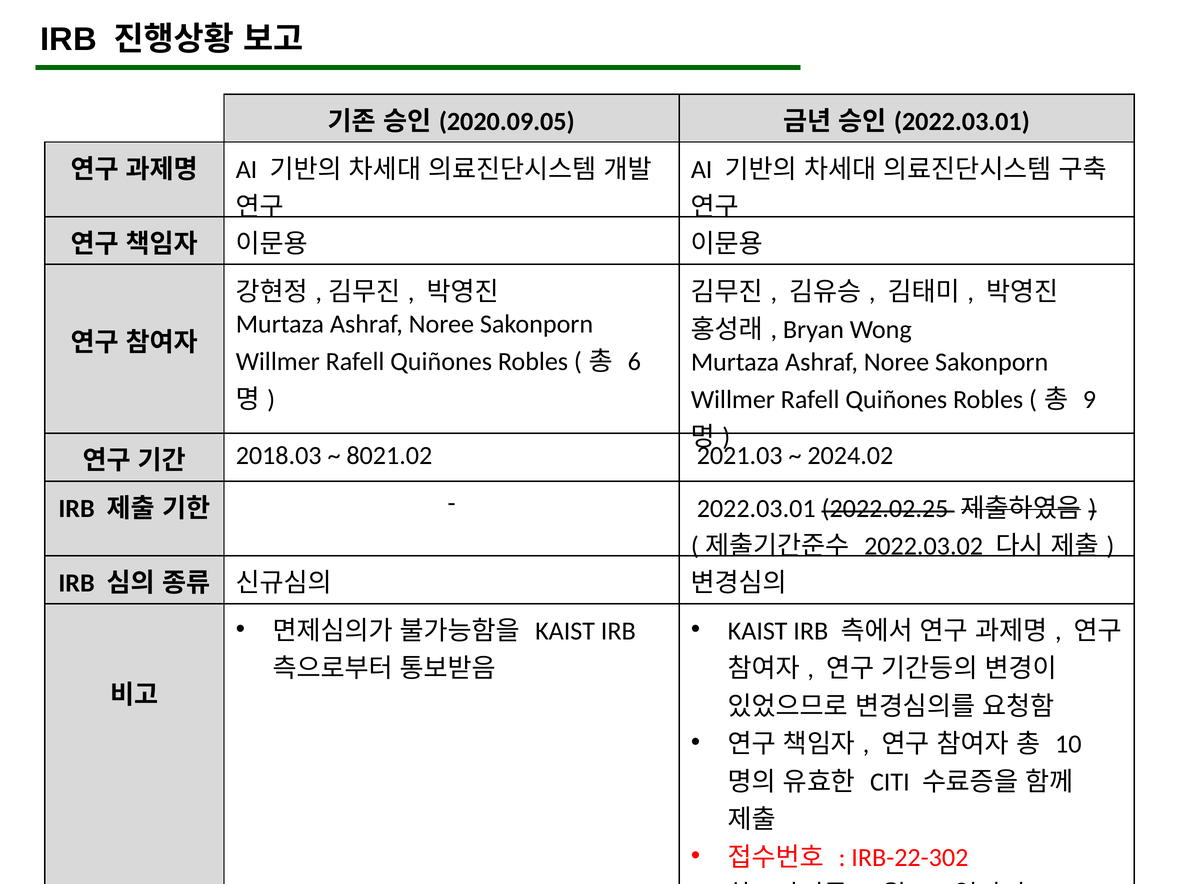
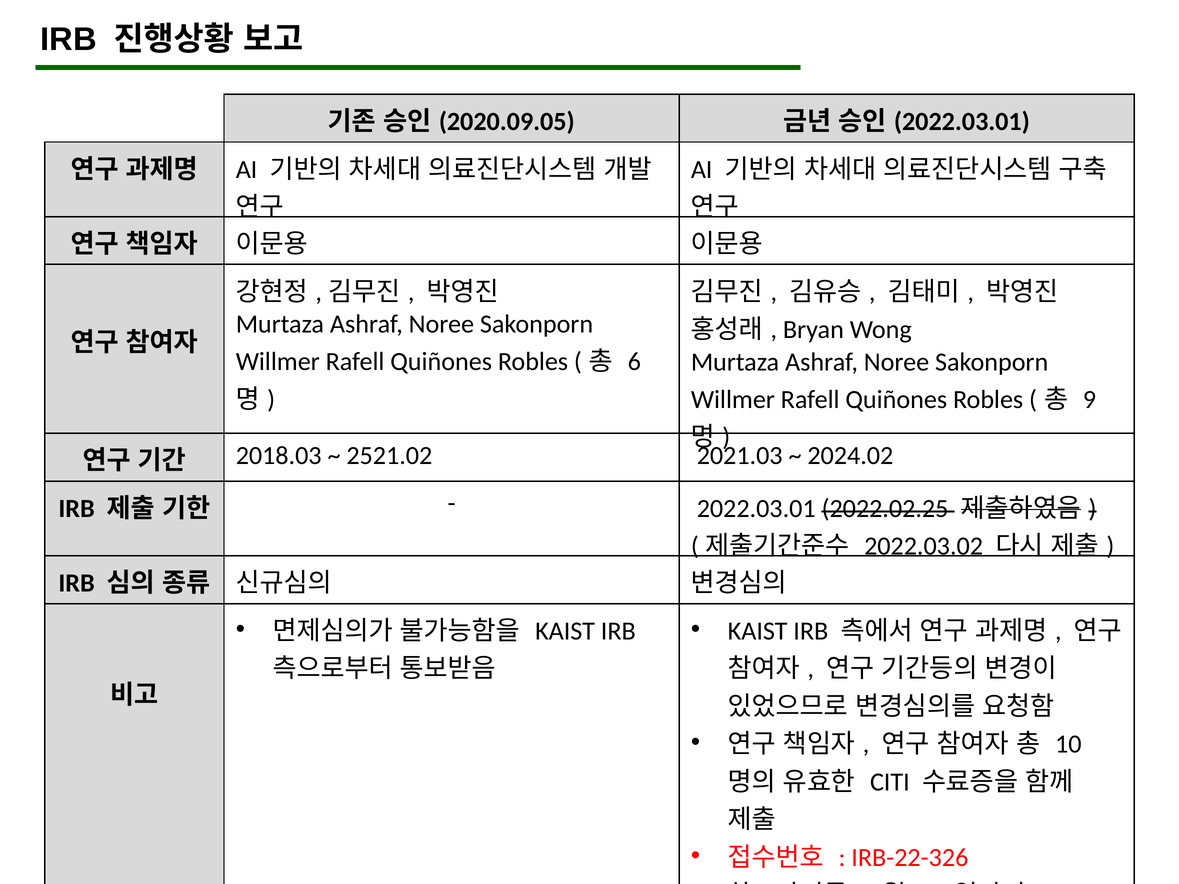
8021.02: 8021.02 -> 2521.02 (389, 456)
IRB-22-302: IRB-22-302 -> IRB-22-326 (910, 858)
